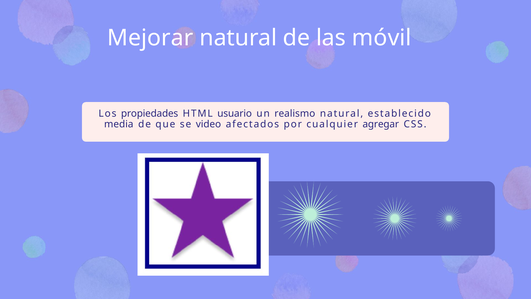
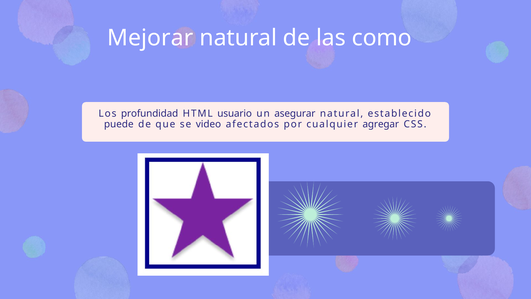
móvil: móvil -> como (382, 38)
propiedades: propiedades -> profundidad (150, 113)
realismo: realismo -> asegurar (295, 113)
media: media -> puede (119, 124)
